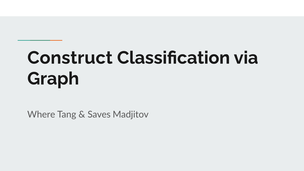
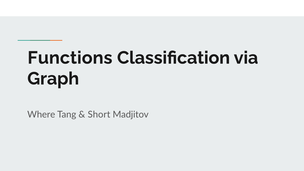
Construct: Construct -> Functions (70, 58)
Saves: Saves -> Short (99, 115)
